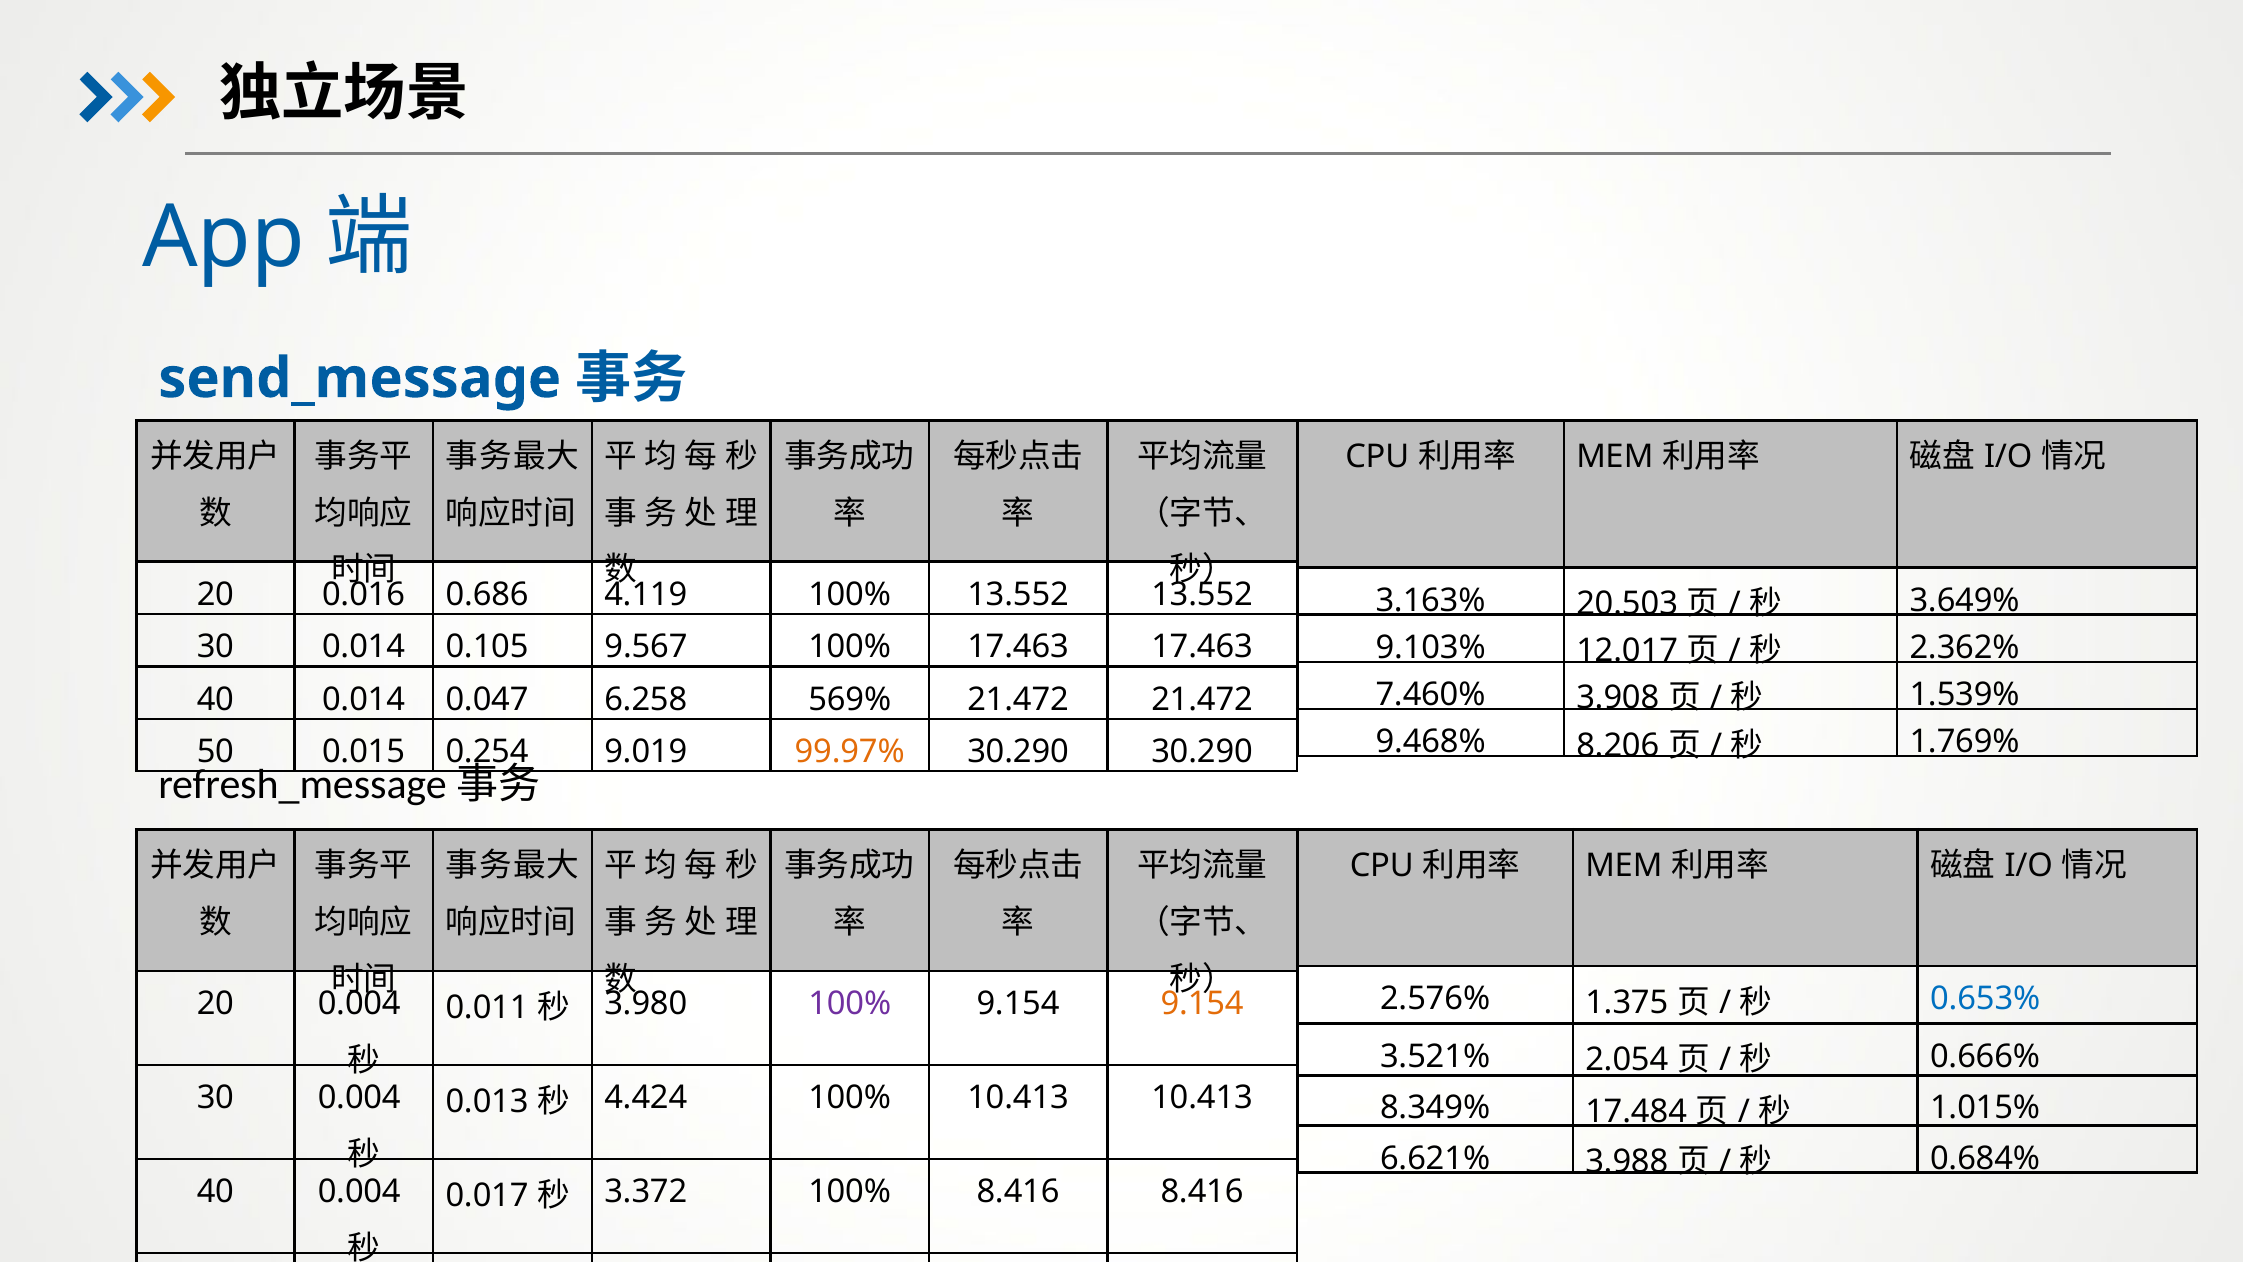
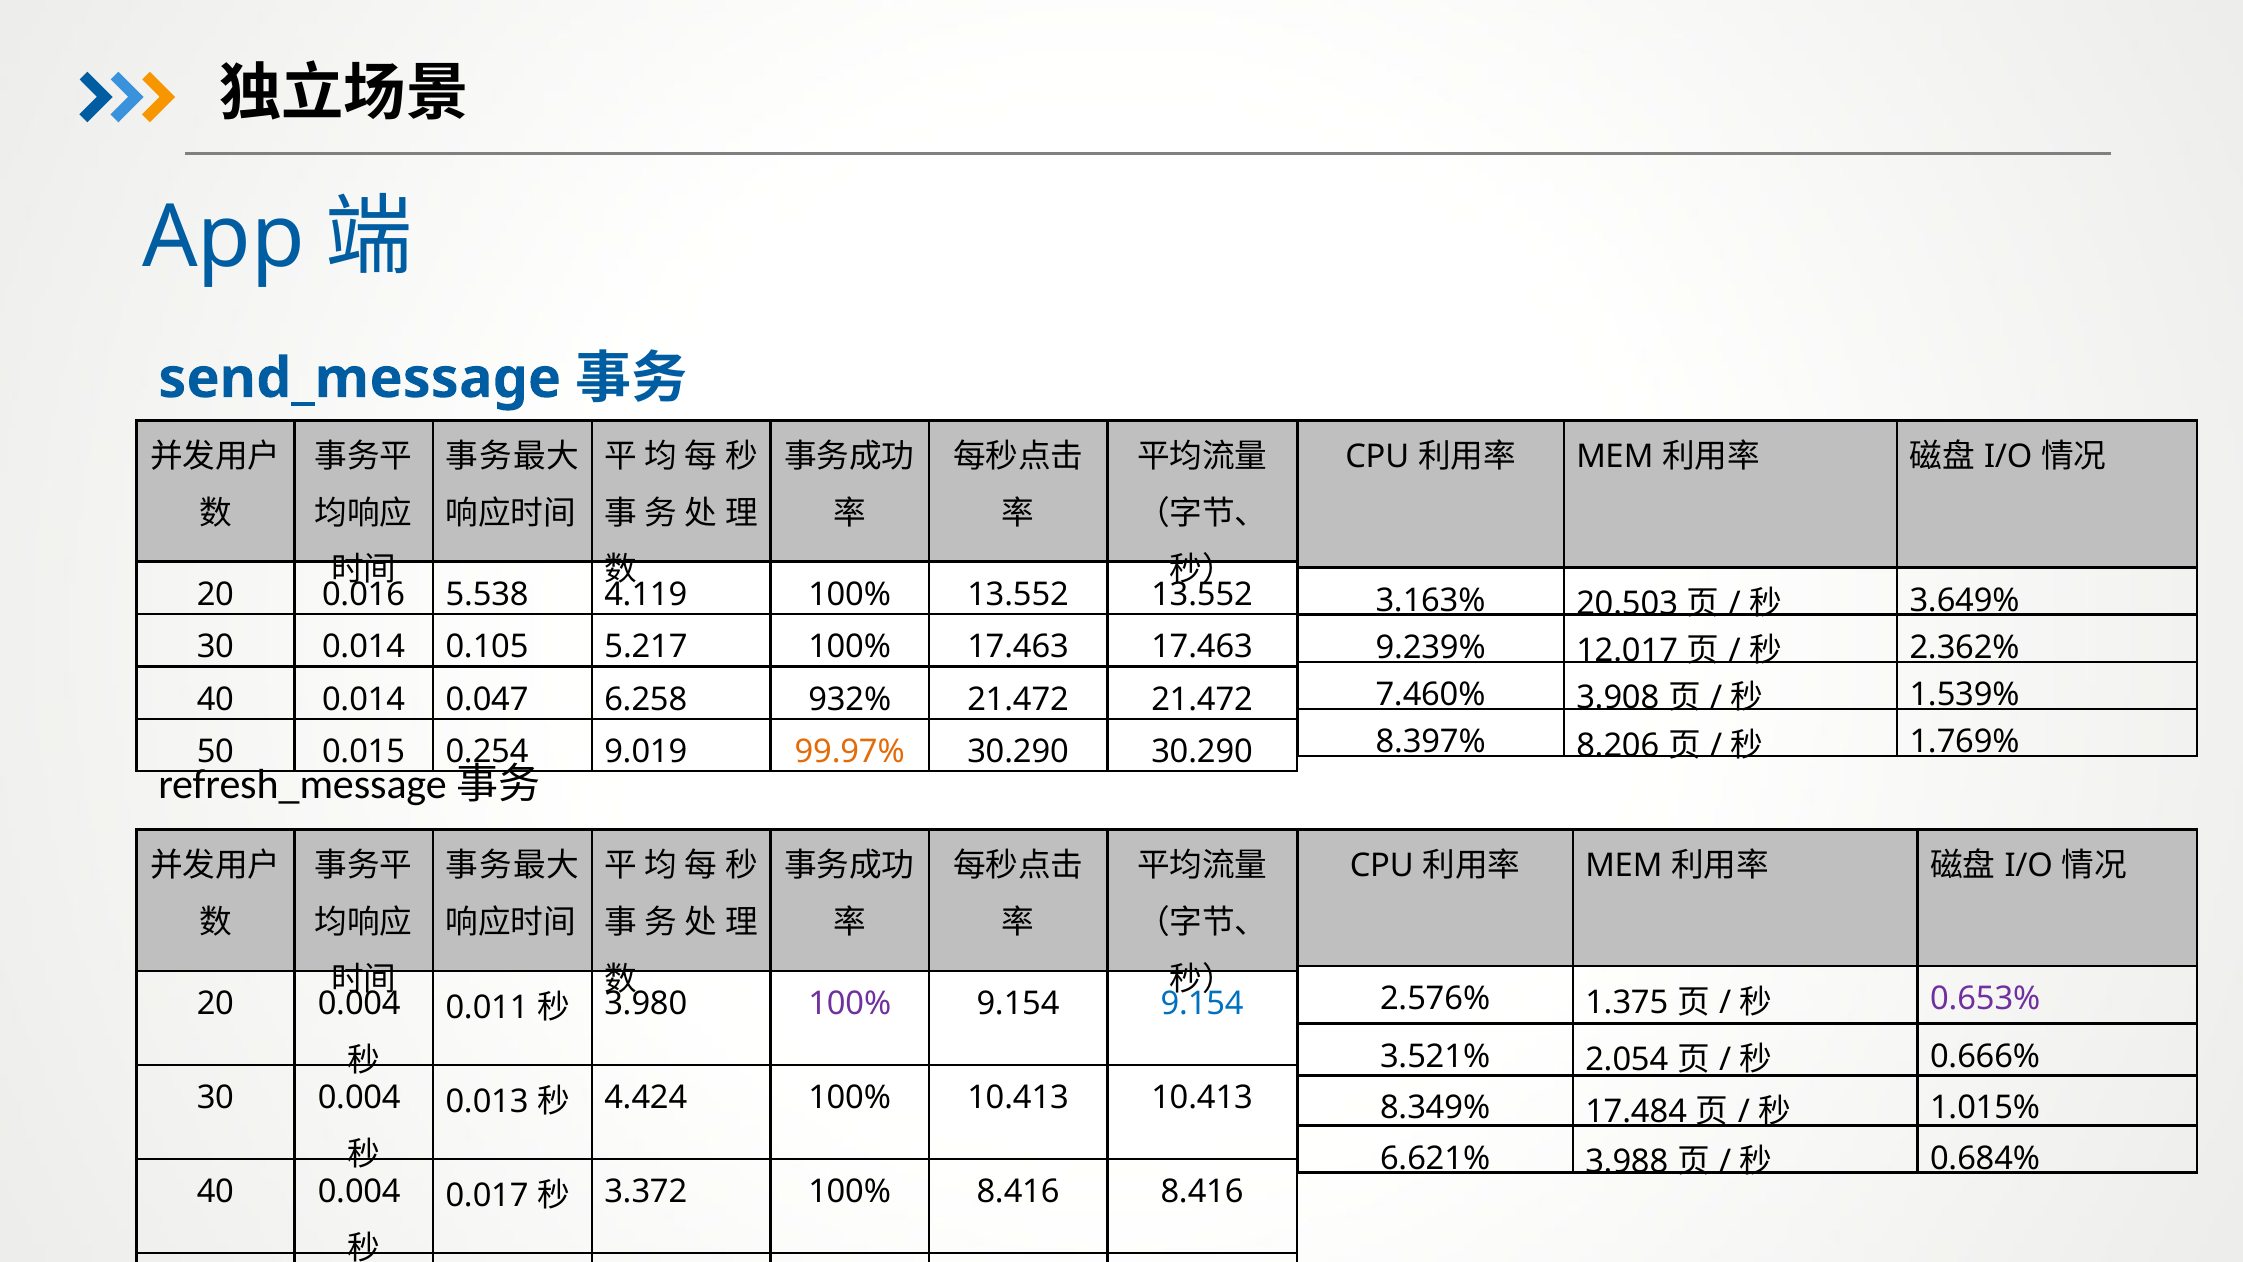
0.686: 0.686 -> 5.538 (487, 594)
9.567: 9.567 -> 5.217 (646, 647)
9.103%: 9.103% -> 9.239% (1431, 647)
569%: 569% -> 932% (850, 699)
9.468%: 9.468% -> 8.397% (1431, 742)
0.653% colour: blue -> purple (1985, 999)
9.154 colour: orange -> blue (1202, 1004)
